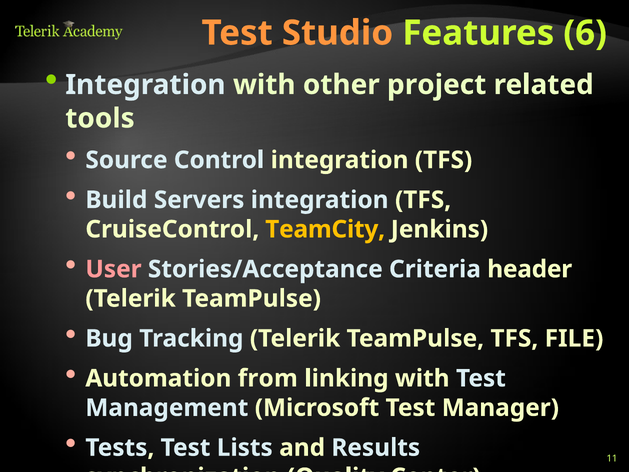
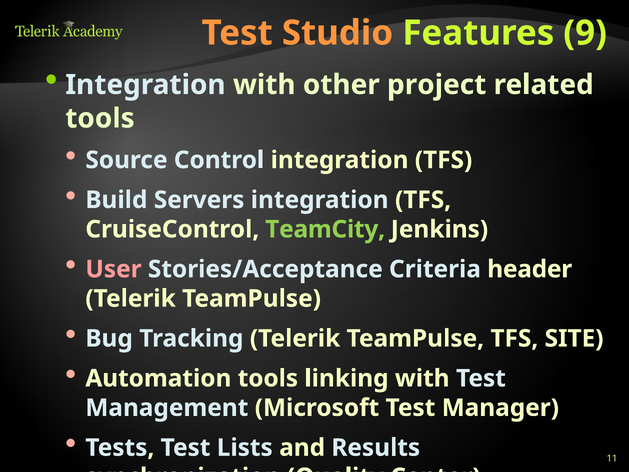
6: 6 -> 9 (585, 33)
TeamCity colour: yellow -> light green (325, 229)
FILE: FILE -> SITE (574, 338)
Automation from: from -> tools (268, 378)
